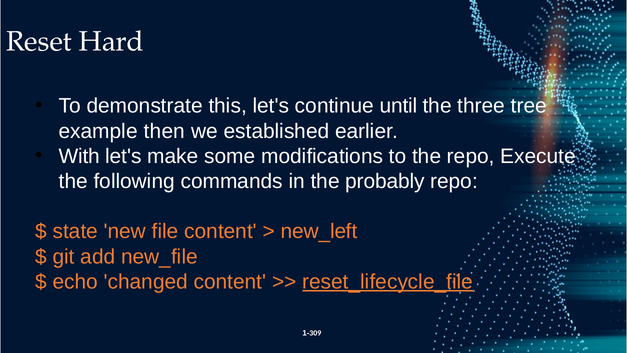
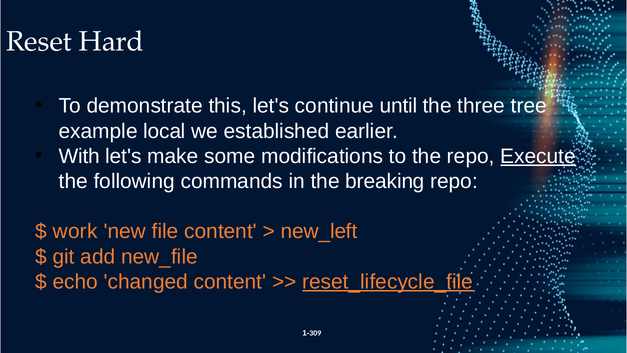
then: then -> local (165, 131)
Execute underline: none -> present (538, 156)
probably: probably -> breaking (385, 181)
state: state -> work (75, 231)
